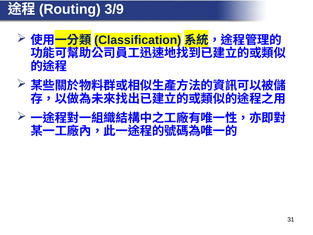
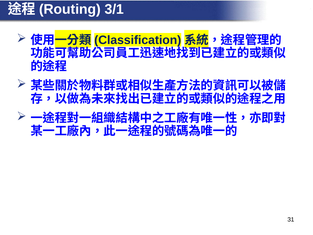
3/9: 3/9 -> 3/1 (114, 9)
